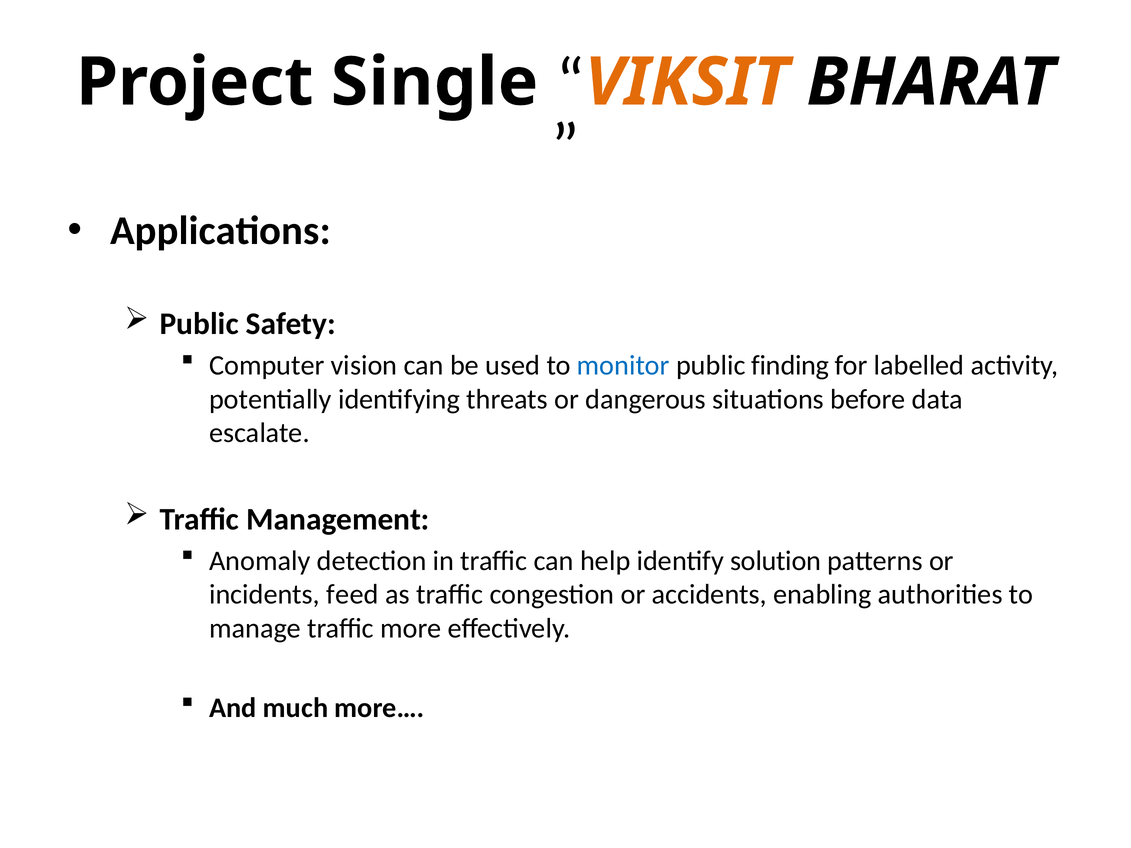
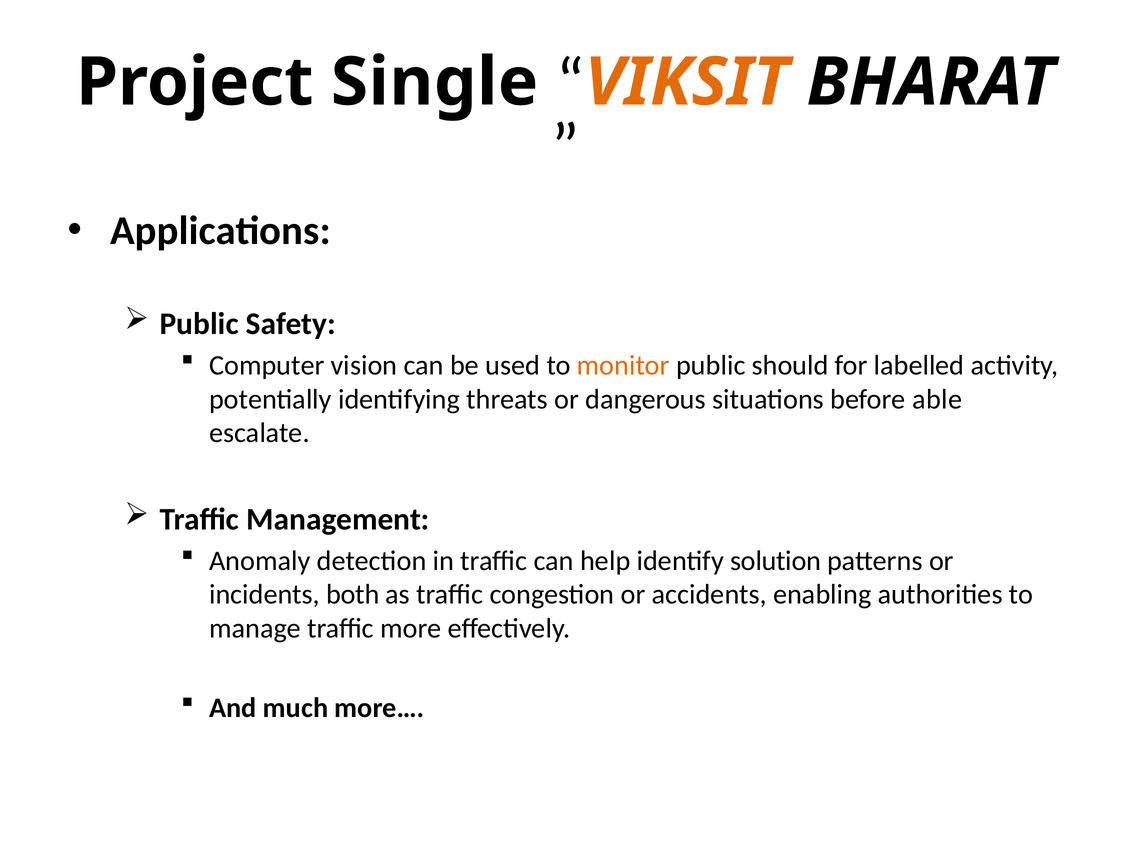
monitor colour: blue -> orange (623, 365)
finding: finding -> should (790, 365)
data: data -> able (937, 399)
feed: feed -> both (353, 595)
